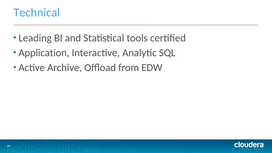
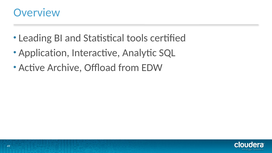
Technical: Technical -> Overview (37, 13)
